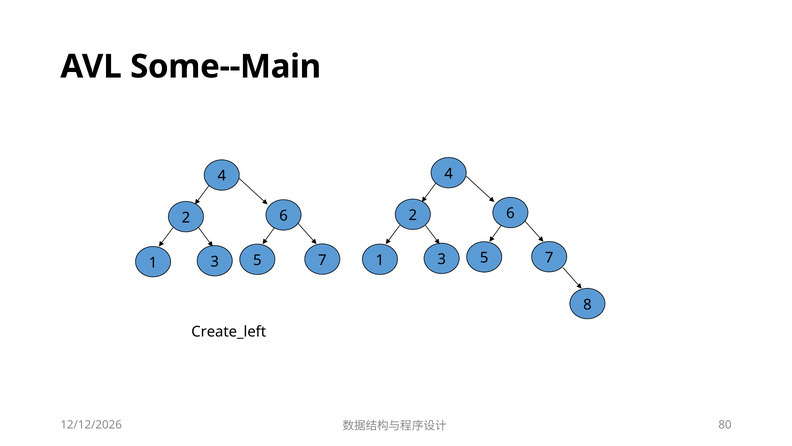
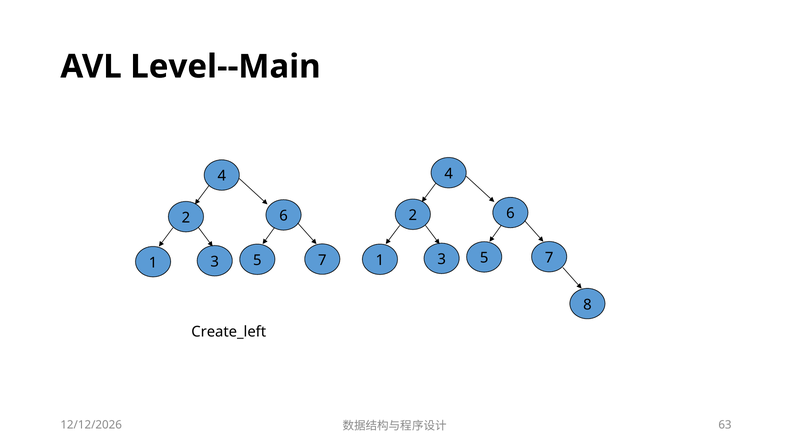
Some--Main: Some--Main -> Level--Main (225, 67)
80: 80 -> 63 (725, 425)
